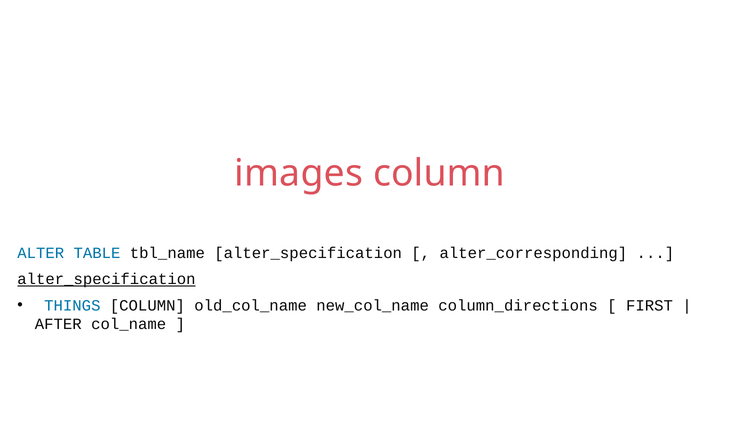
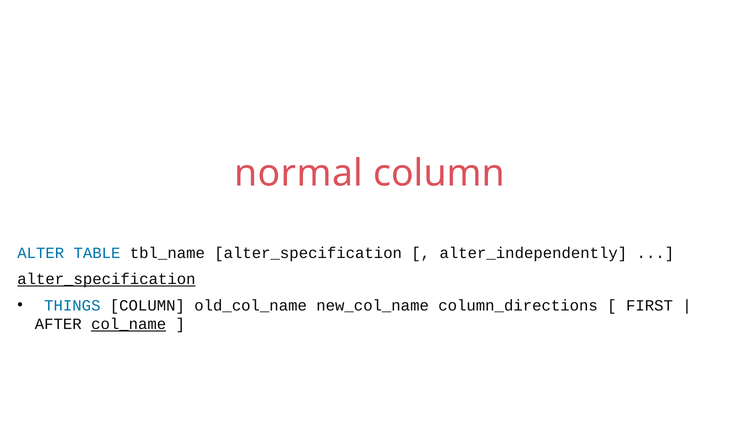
images: images -> normal (299, 173)
alter_corresponding: alter_corresponding -> alter_independently (533, 253)
col_name underline: none -> present (129, 324)
